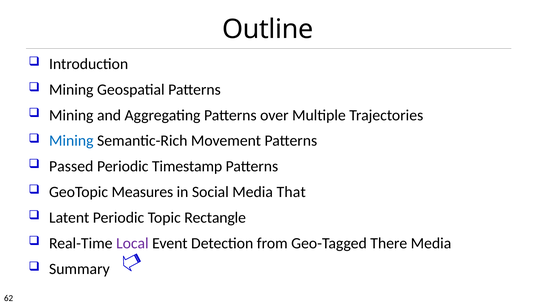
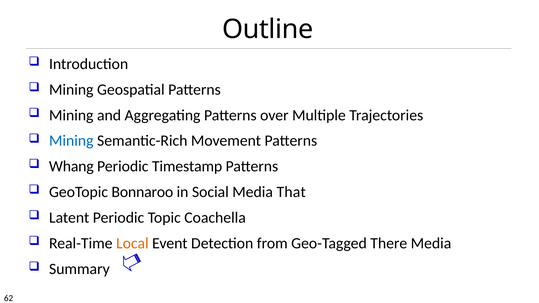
Passed: Passed -> Whang (71, 166)
Measures: Measures -> Bonnaroo (142, 192)
Rectangle: Rectangle -> Coachella (215, 218)
Local colour: purple -> orange (132, 243)
